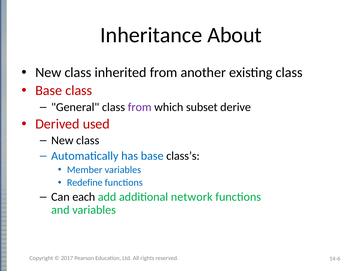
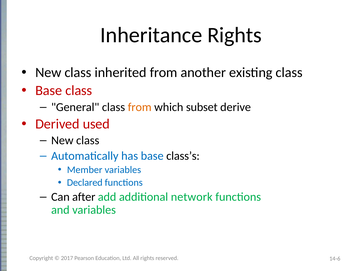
Inheritance About: About -> Rights (235, 35)
from colour: purple -> orange (140, 107)
Redefine: Redefine -> Declared (85, 183)
each: each -> after (84, 197)
